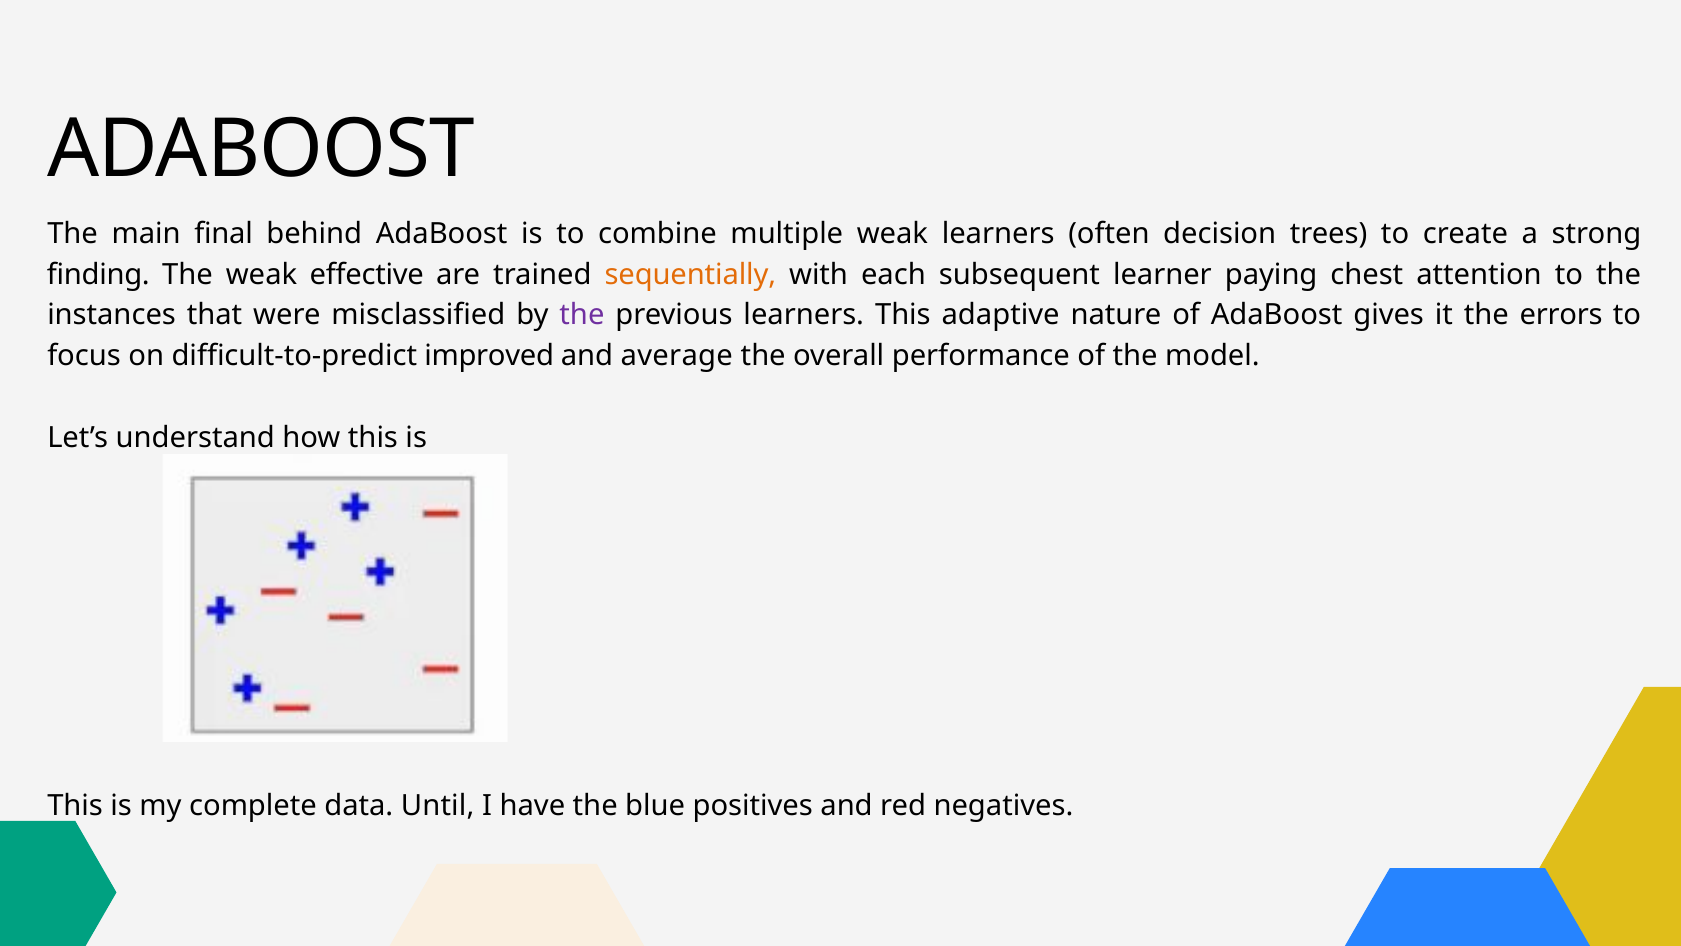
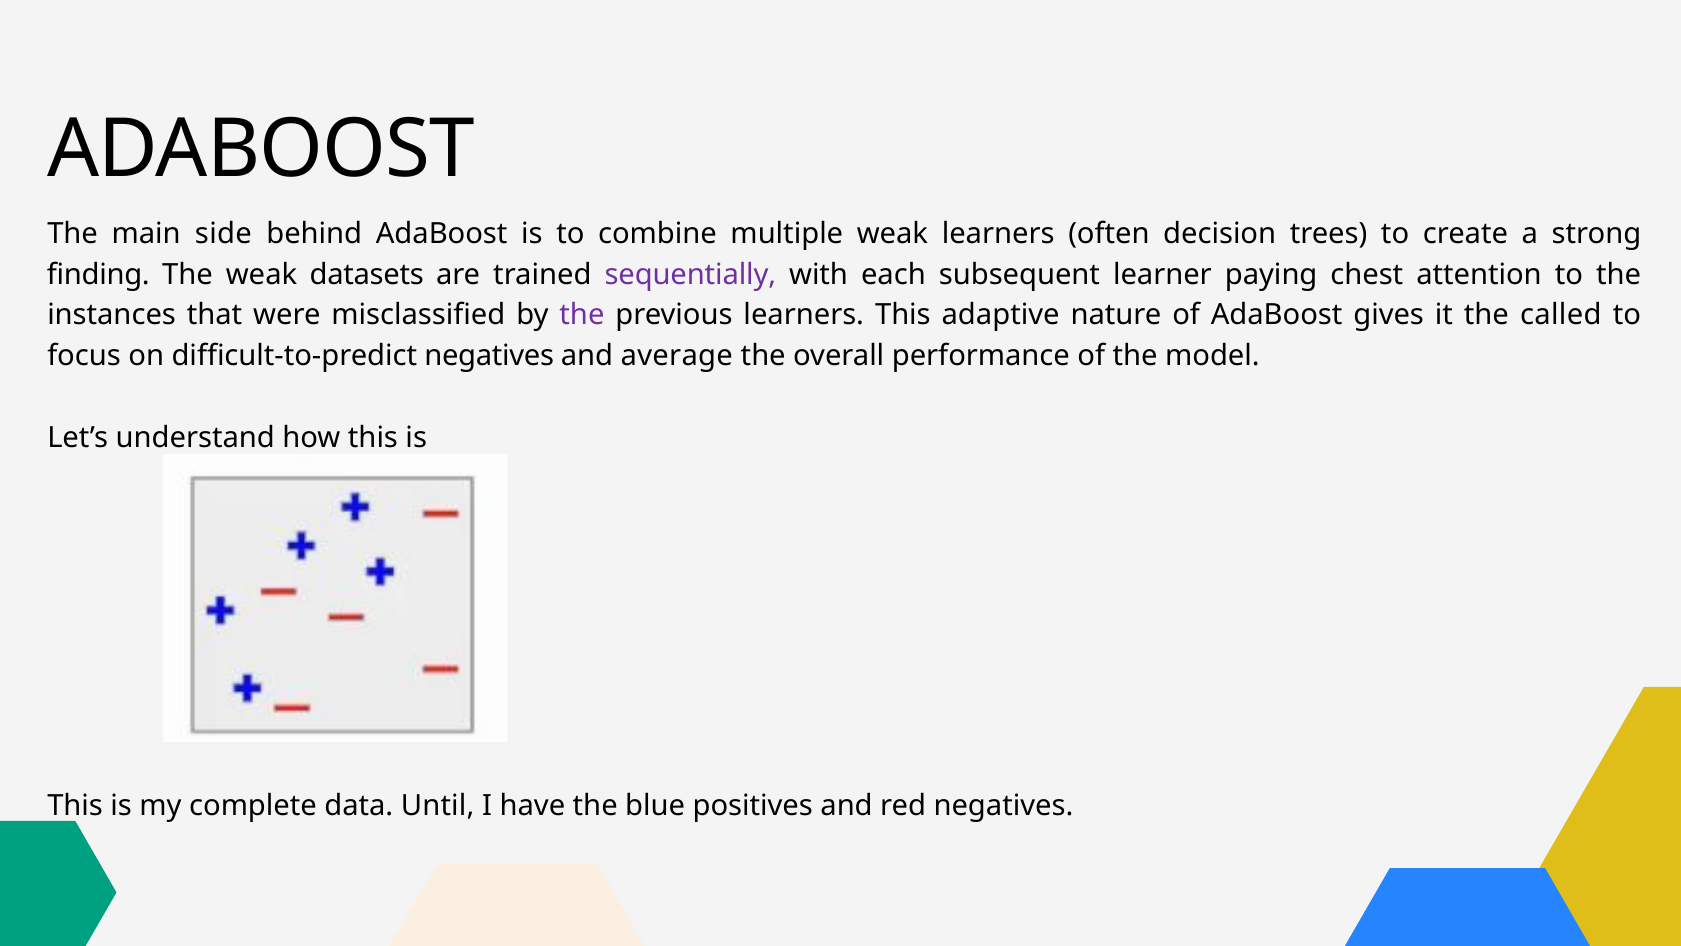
final: final -> side (223, 233)
effective: effective -> datasets (367, 274)
sequentially colour: orange -> purple (690, 274)
errors: errors -> called (1561, 315)
difficult-to-predict improved: improved -> negatives (489, 356)
